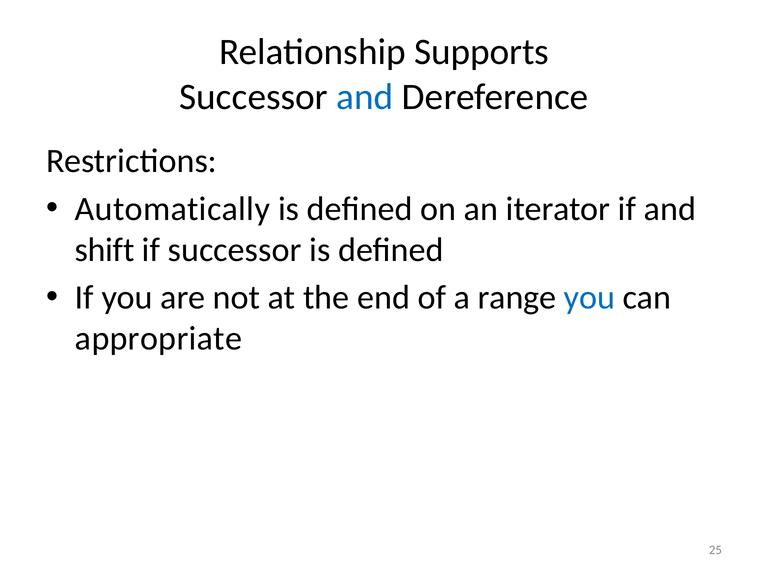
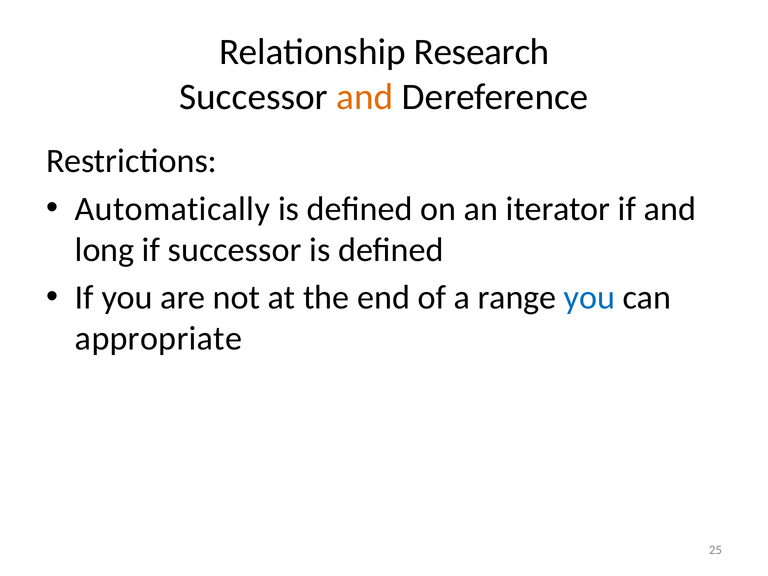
Supports: Supports -> Research (482, 52)
and colour: blue -> orange (365, 97)
shift: shift -> long (105, 250)
